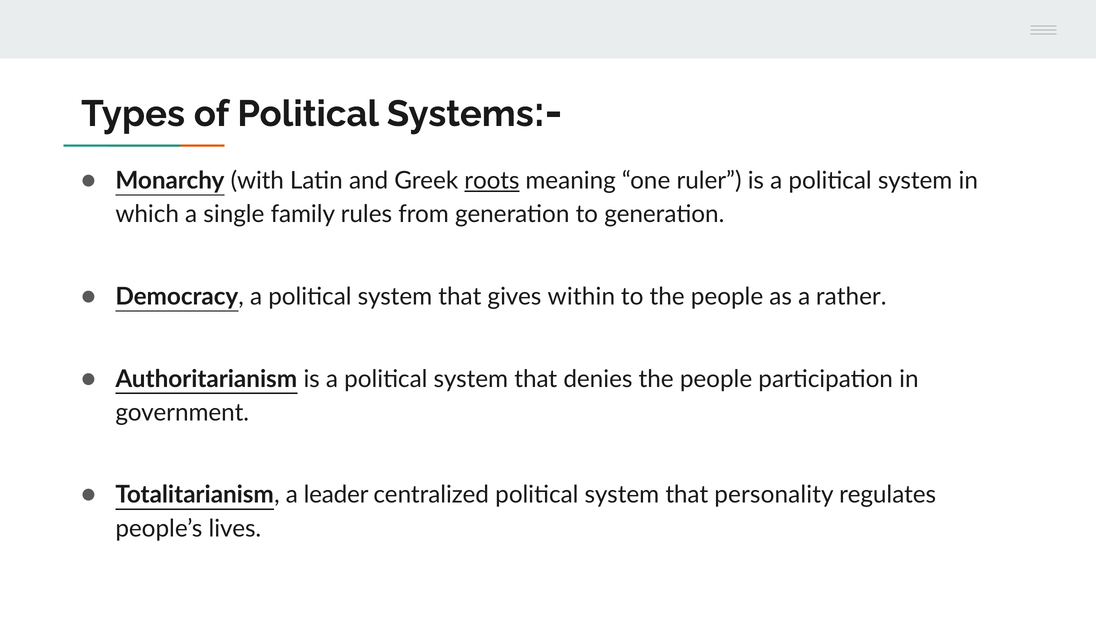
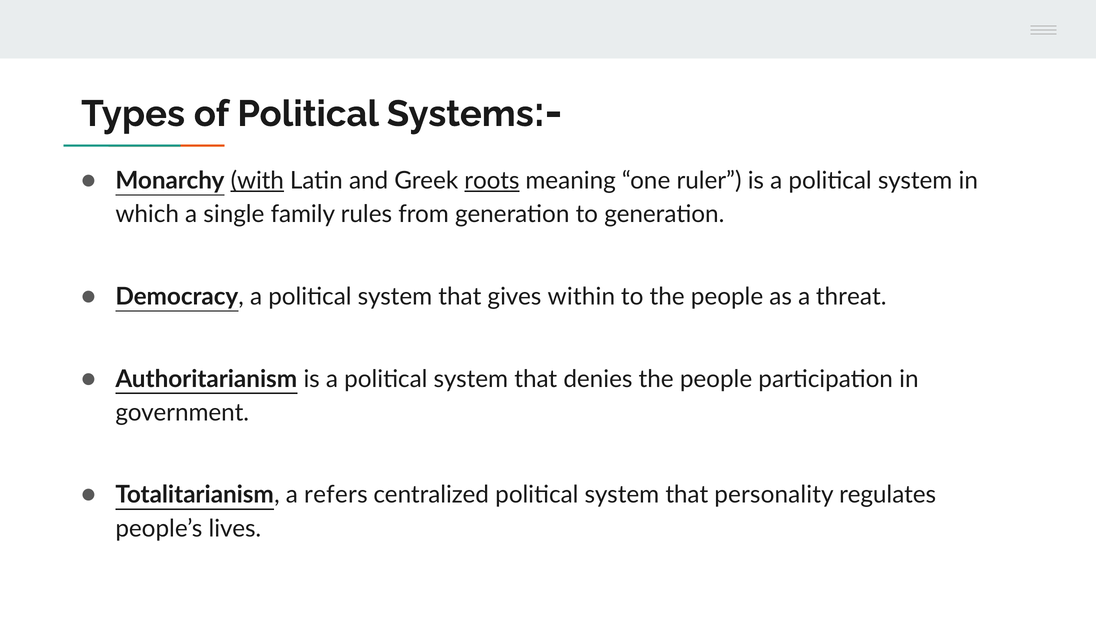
with underline: none -> present (257, 181)
rather: rather -> threat (851, 296)
leader: leader -> refers (336, 494)
